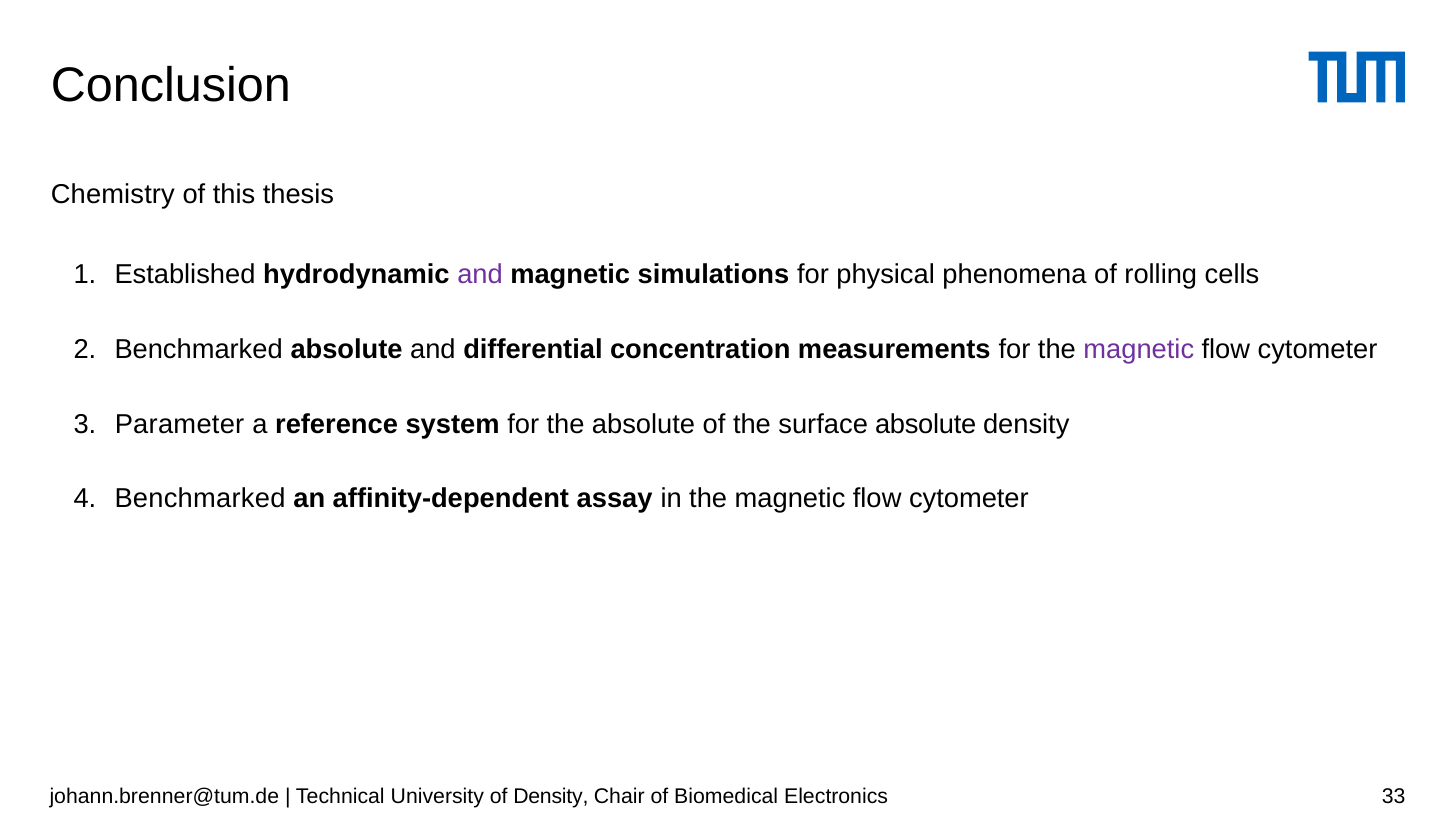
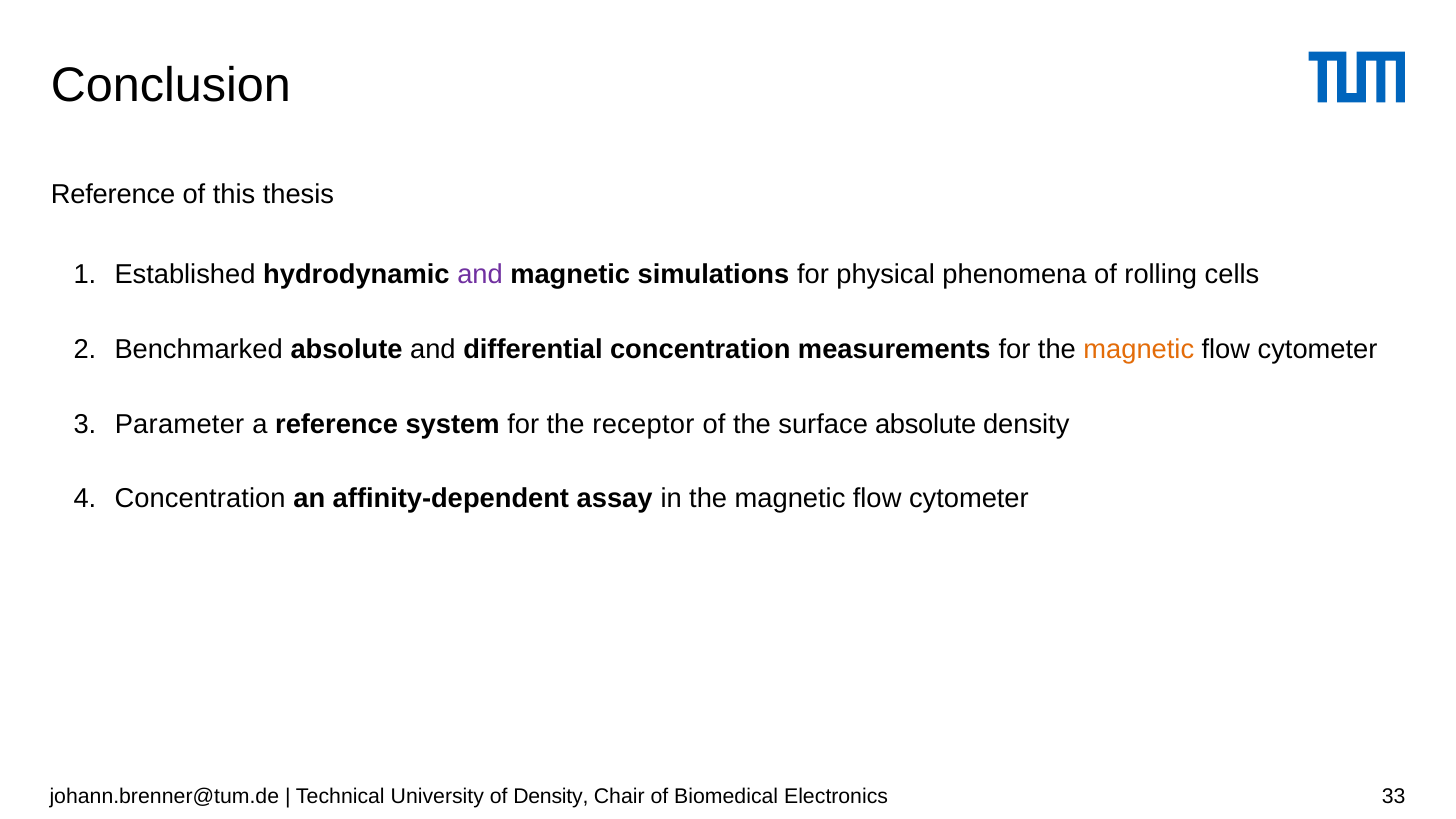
Chemistry: Chemistry -> Reference (113, 194)
magnetic colour: purple -> orange (1139, 350)
the absolute: absolute -> receptor (643, 424)
Benchmarked: Benchmarked -> Concentration (200, 499)
